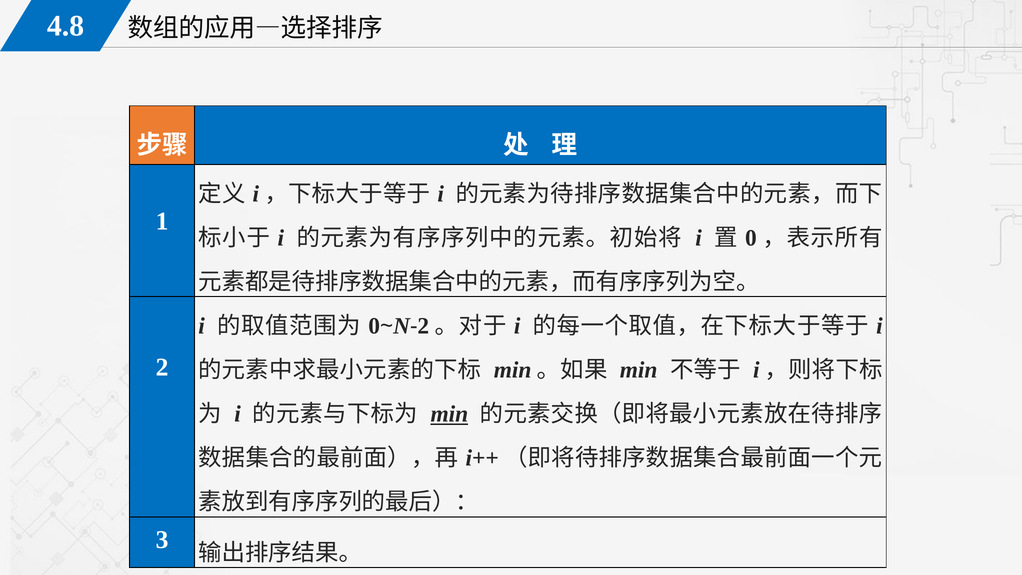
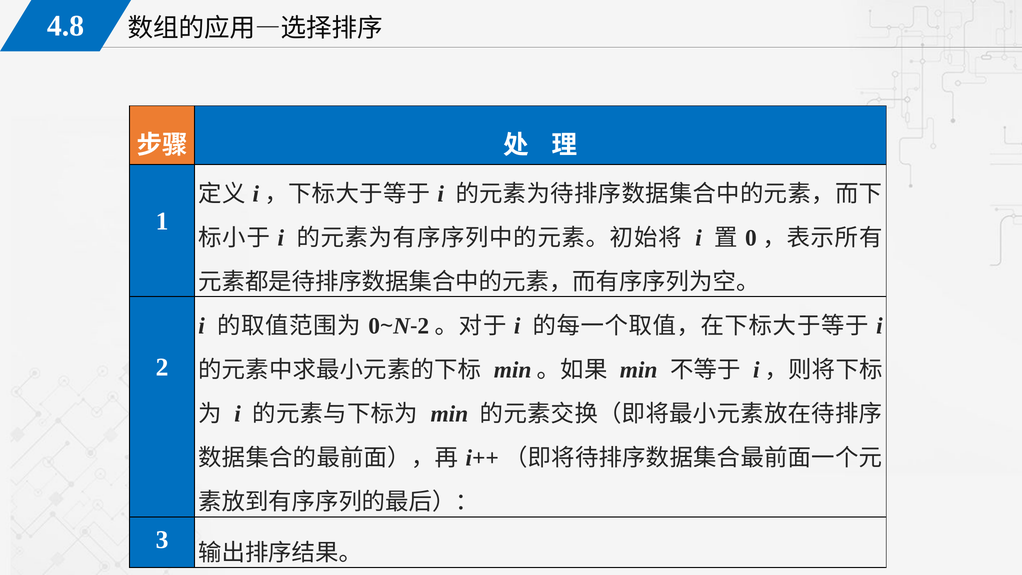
min underline: present -> none (449, 414)
